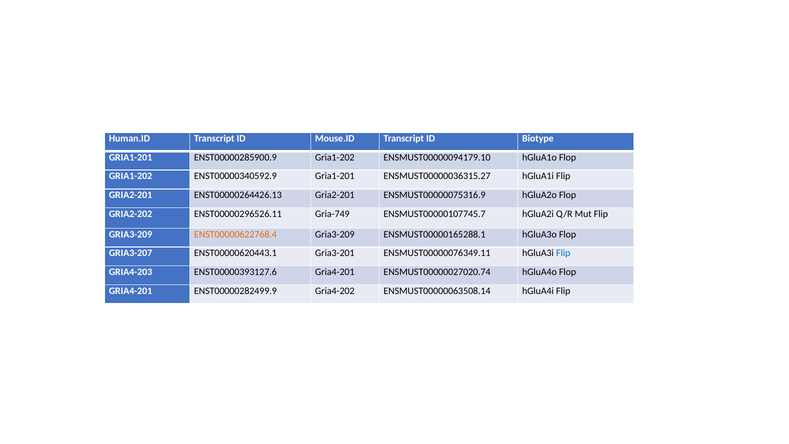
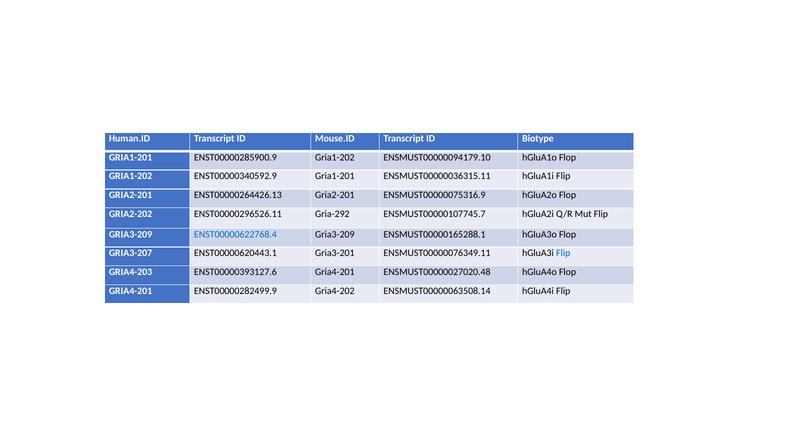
ENSMUST00000036315.27: ENSMUST00000036315.27 -> ENSMUST00000036315.11 (437, 176)
Gria-749: Gria-749 -> Gria-292 (332, 214)
ENST00000622768.4 colour: orange -> blue (235, 234)
ENSMUST00000027020.74: ENSMUST00000027020.74 -> ENSMUST00000027020.48 (437, 272)
